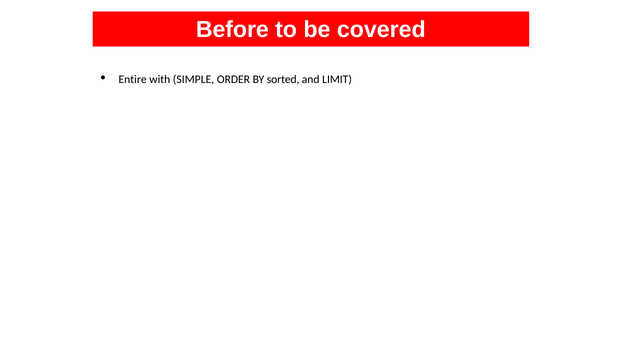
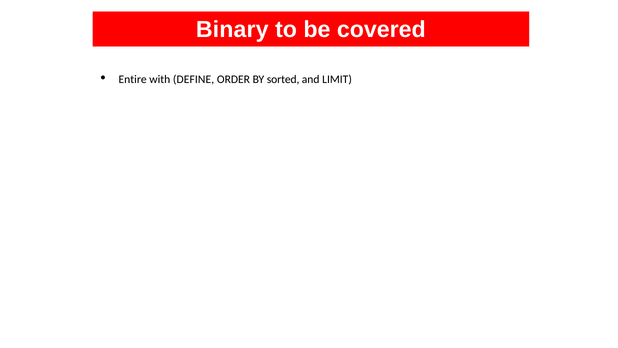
Before: Before -> Binary (232, 29)
SIMPLE: SIMPLE -> DEFINE (194, 80)
